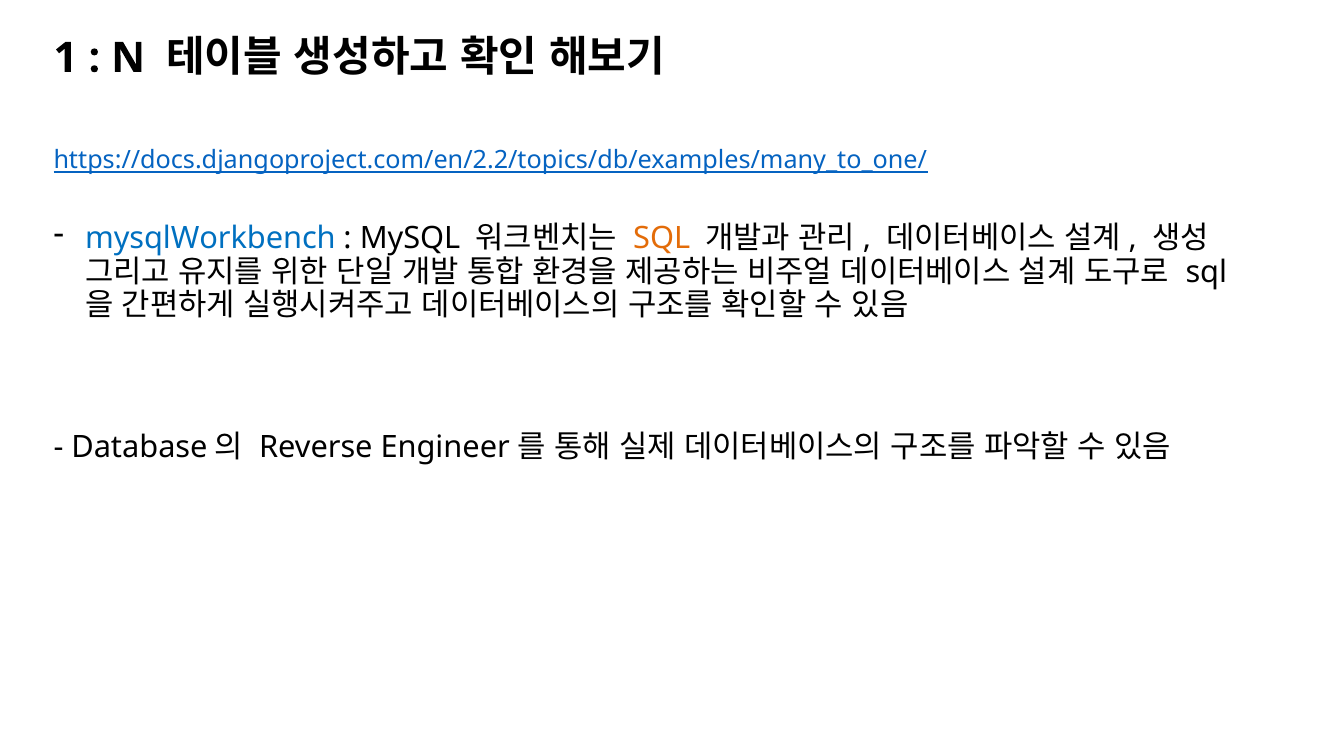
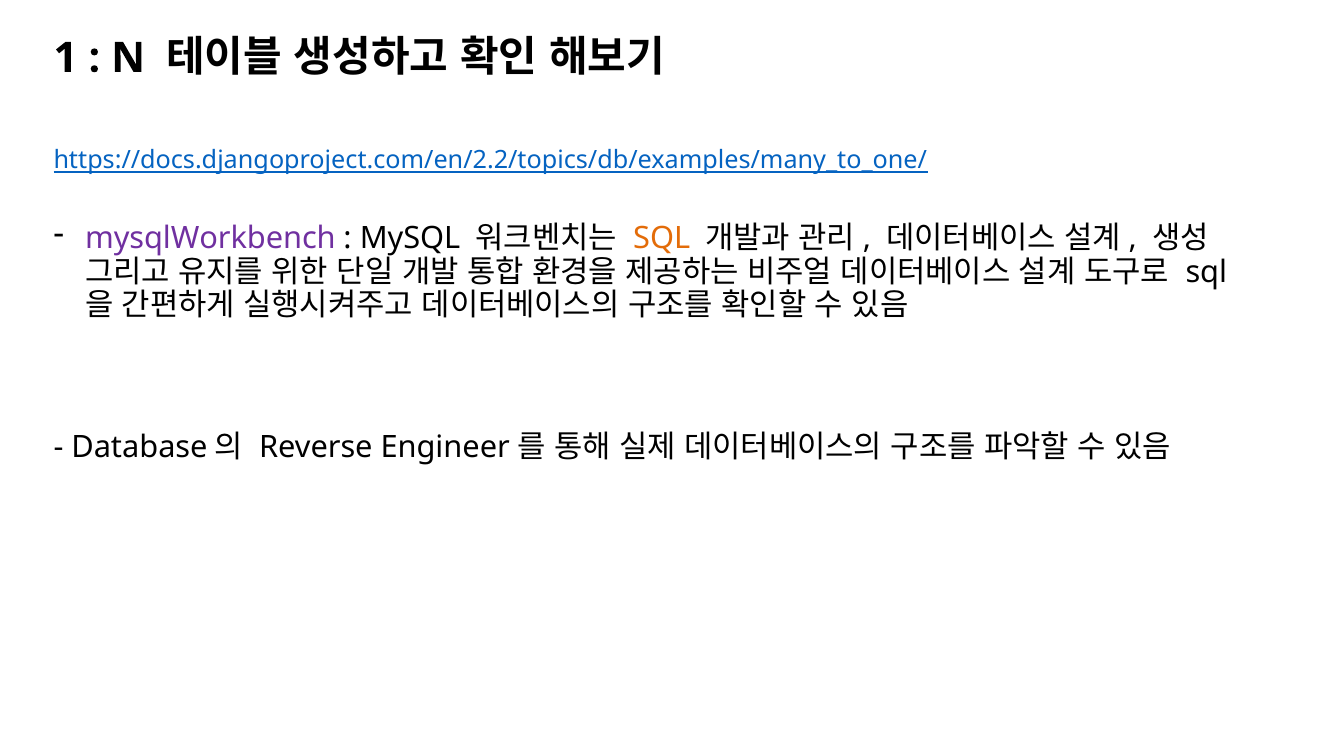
mysqlWorkbench colour: blue -> purple (210, 239)
